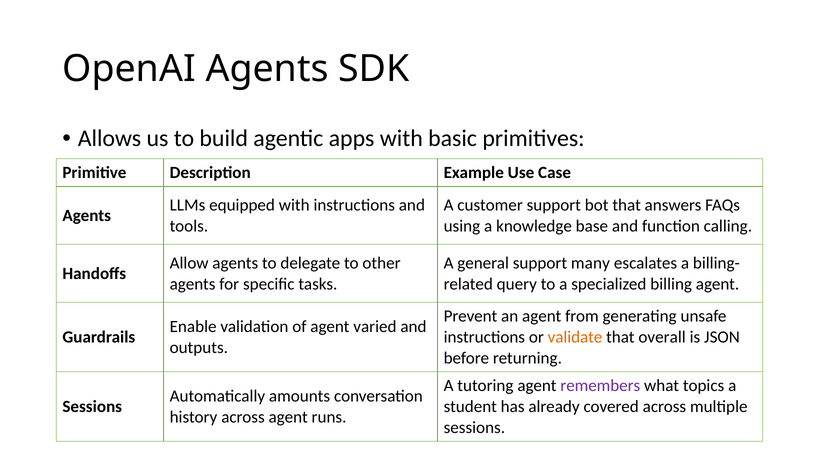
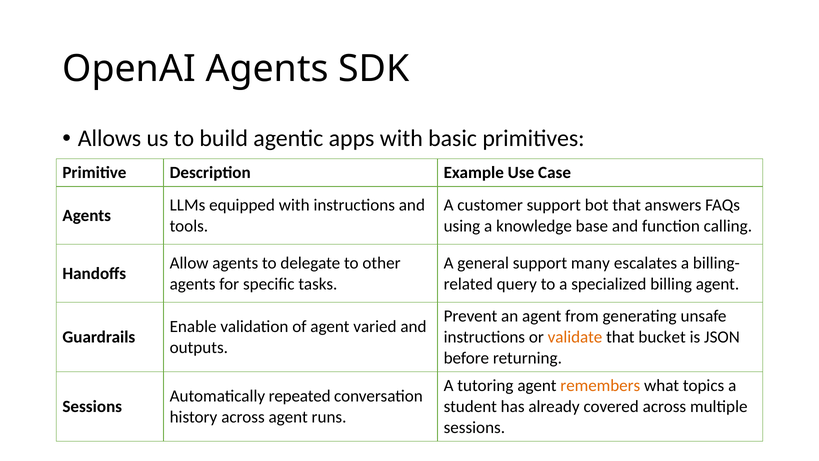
overall: overall -> bucket (662, 337)
remembers colour: purple -> orange (600, 385)
amounts: amounts -> repeated (300, 396)
